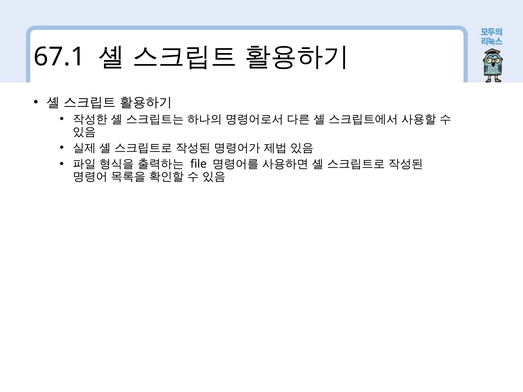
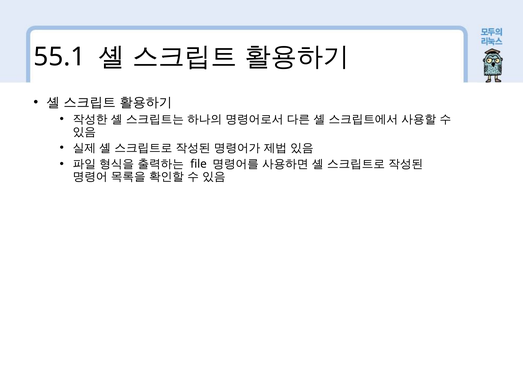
67.1: 67.1 -> 55.1 (59, 57)
